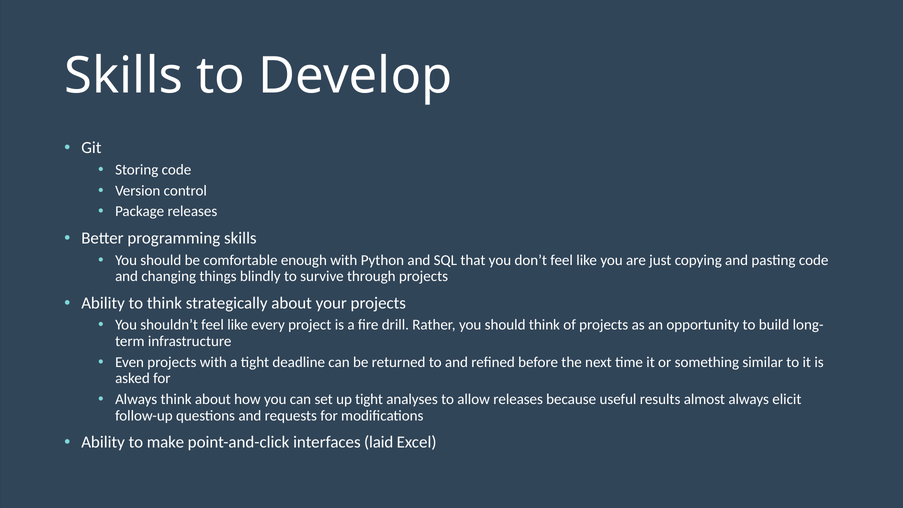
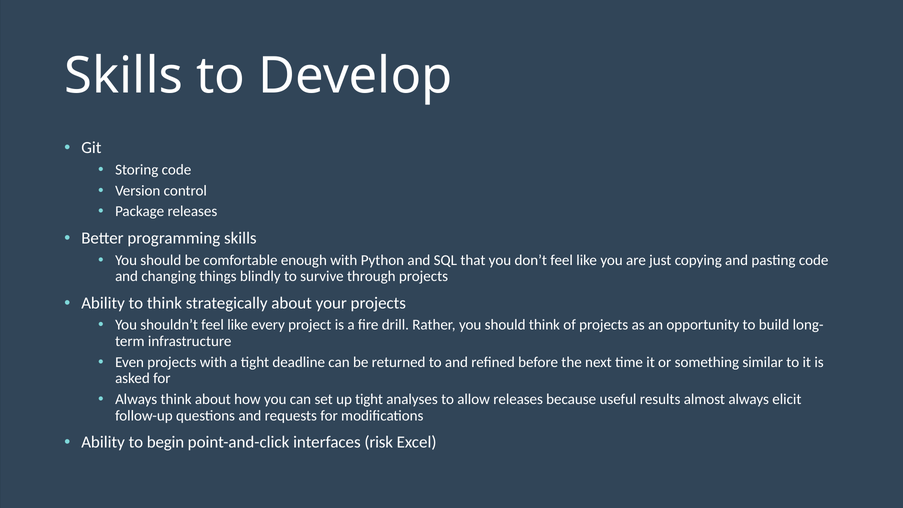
make: make -> begin (165, 442)
laid: laid -> risk (379, 442)
